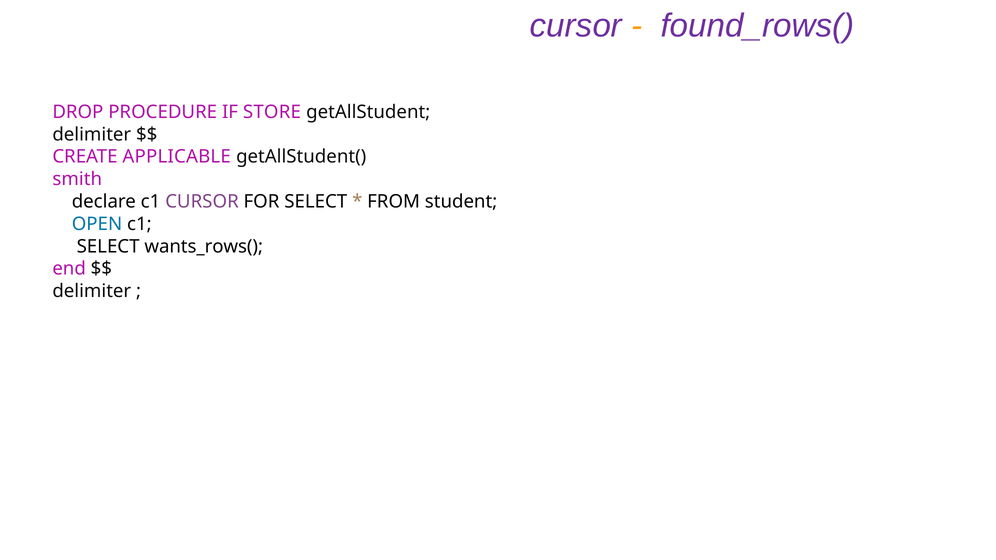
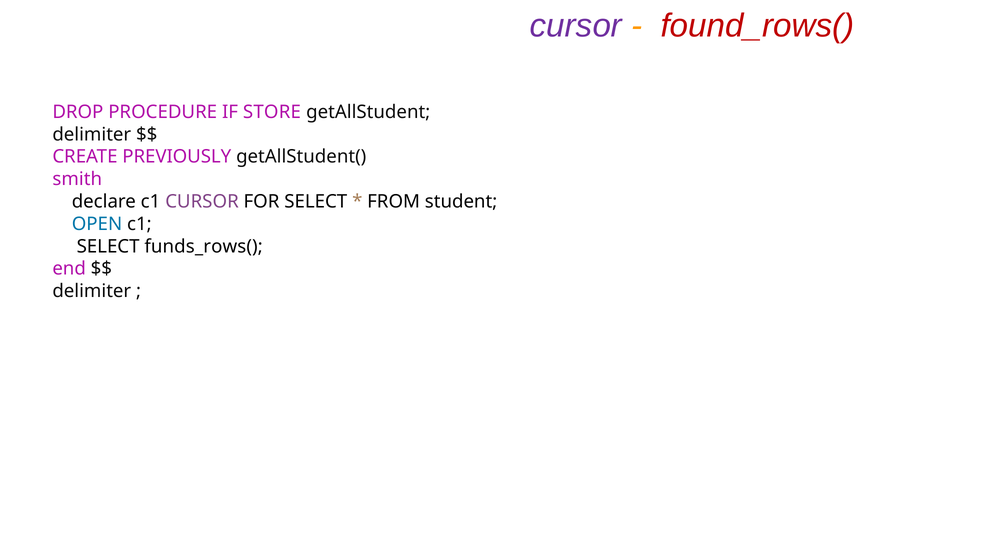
found_rows( colour: purple -> red (758, 26)
APPLICABLE: APPLICABLE -> PREVIOUSLY (177, 157)
wants_rows(: wants_rows( -> funds_rows( (204, 246)
